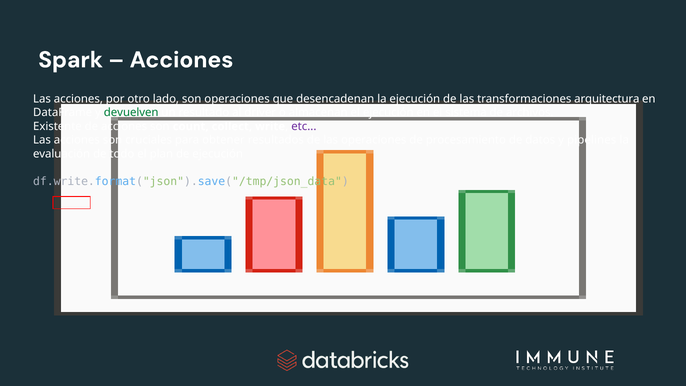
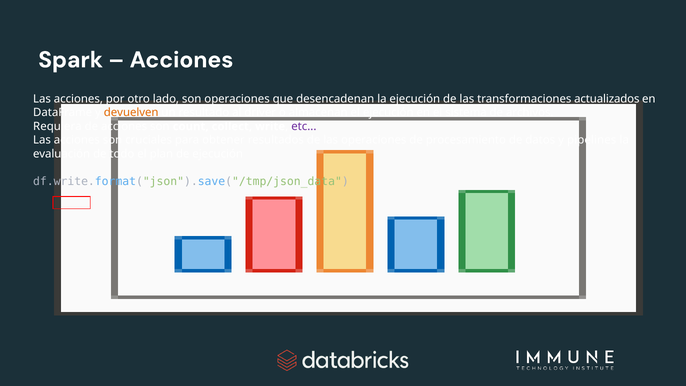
arquitectura: arquitectura -> actualizados (607, 99)
devuelven colour: green -> orange (131, 113)
Existente: Existente -> Requiera (57, 126)
